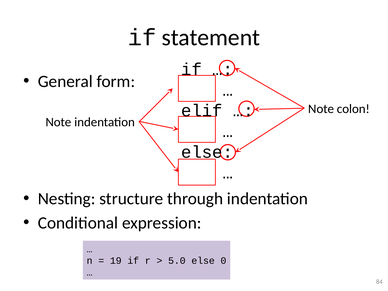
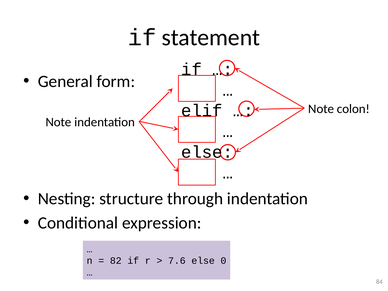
19: 19 -> 82 (116, 261)
5.0: 5.0 -> 7.6 (177, 261)
